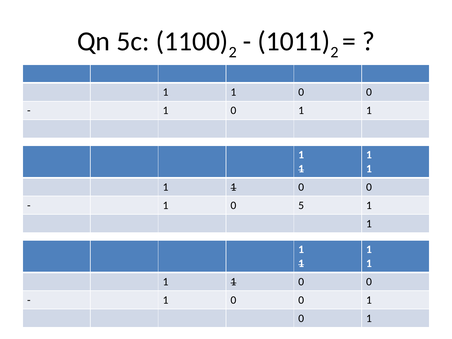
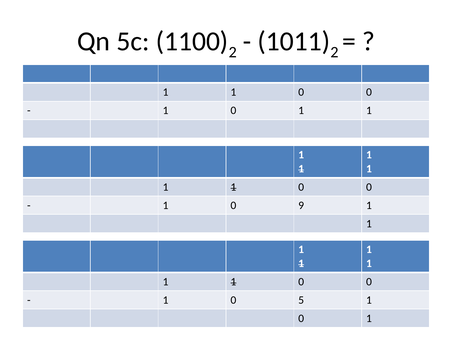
5: 5 -> 9 (301, 205)
0: 0 -> 5 (301, 300)
